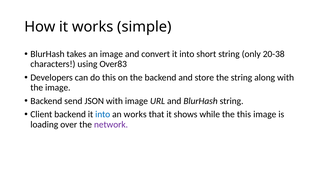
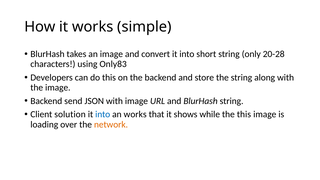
20-38: 20-38 -> 20-28 (274, 54)
Over83: Over83 -> Only83 (113, 64)
Client backend: backend -> solution (70, 114)
network colour: purple -> orange (111, 124)
